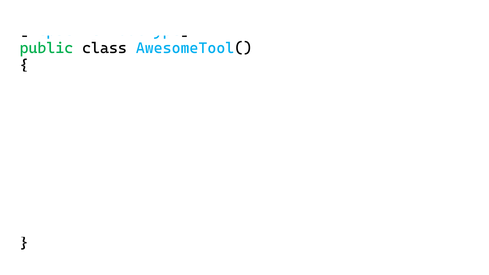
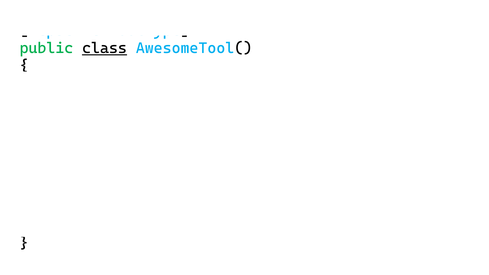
class underline: none -> present (104, 48)
